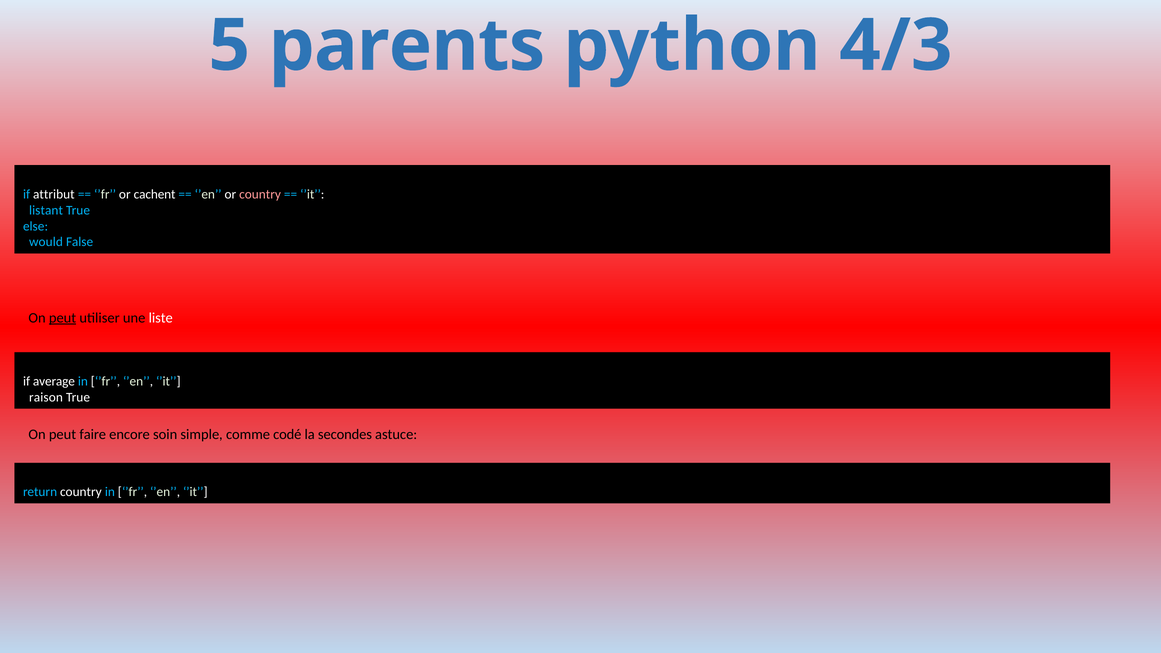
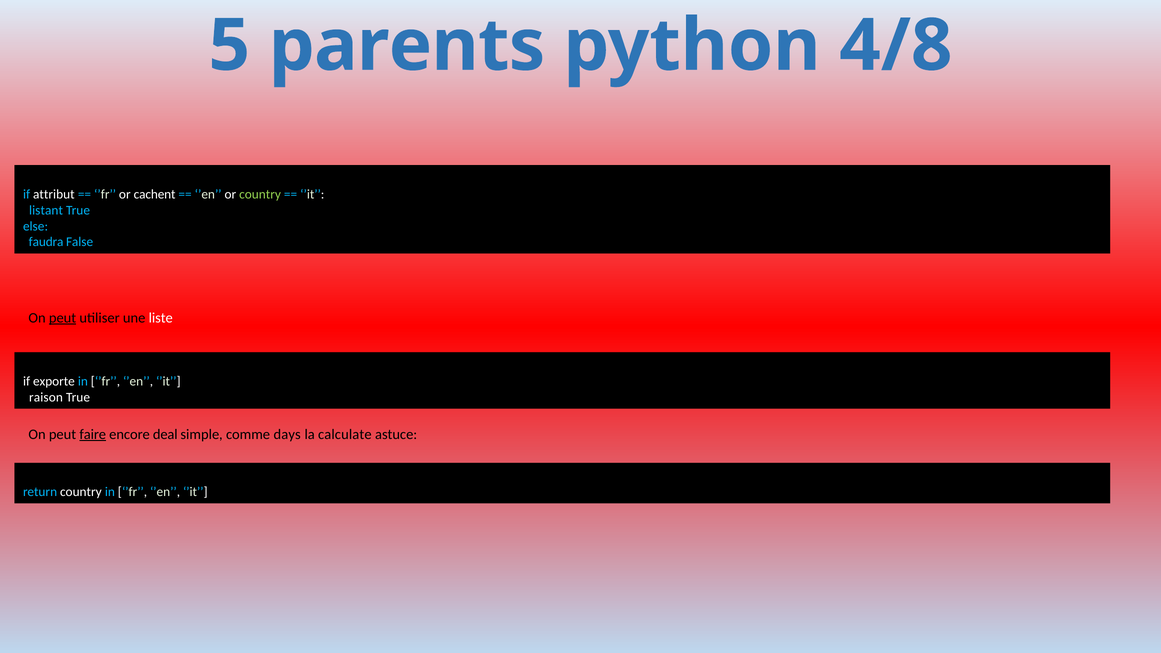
4/3: 4/3 -> 4/8 (896, 46)
country colour: pink -> light green (260, 194)
would: would -> faudra (46, 242)
average: average -> exporte (54, 381)
faire underline: none -> present (93, 434)
soin: soin -> deal (165, 434)
codé: codé -> days (287, 434)
secondes: secondes -> calculate (345, 434)
